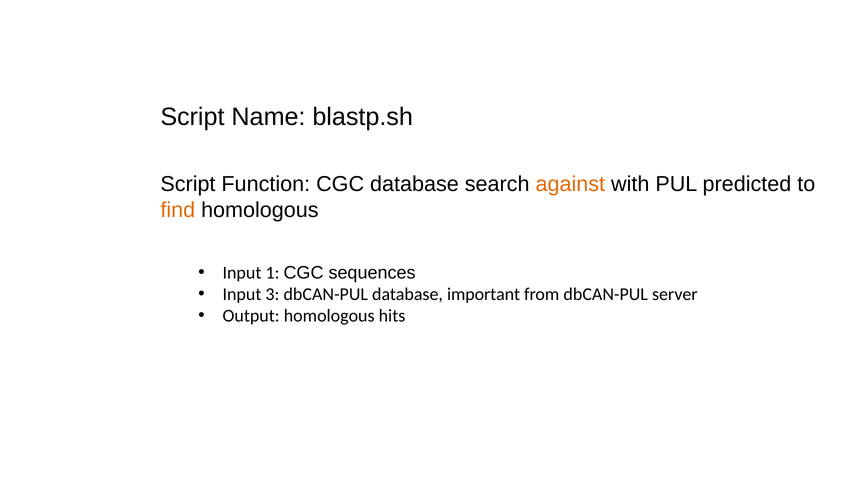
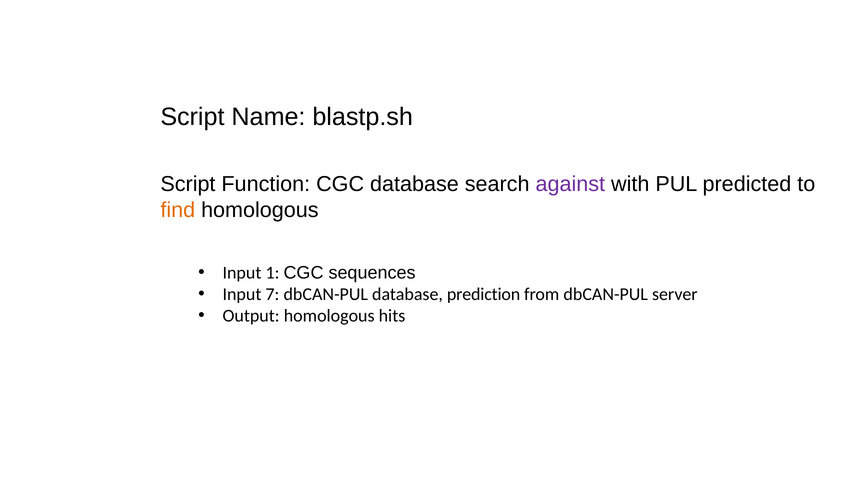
against colour: orange -> purple (570, 184)
3: 3 -> 7 (272, 294)
important: important -> prediction (484, 294)
